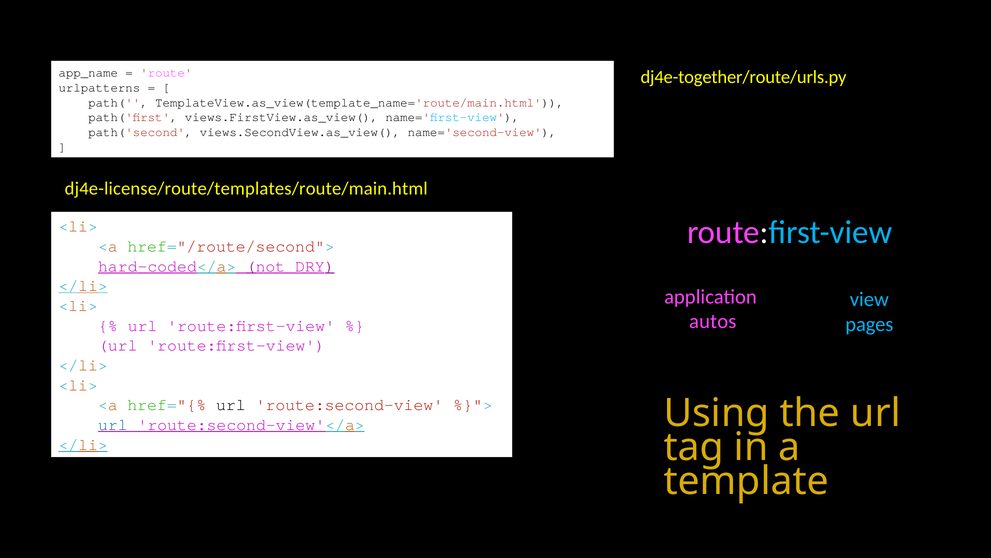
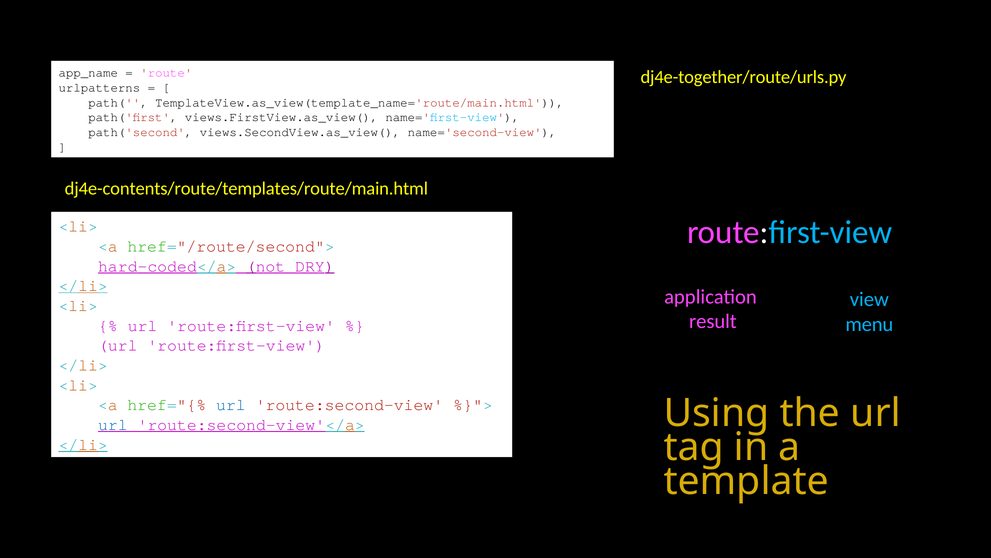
dj4e-license/route/templates/route/main.html: dj4e-license/route/templates/route/main.html -> dj4e-contents/route/templates/route/main.html (246, 189)
autos: autos -> result (713, 321)
pages: pages -> menu (869, 324)
url colour: black -> blue (231, 405)
